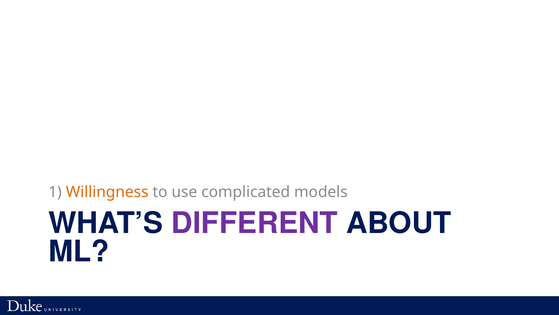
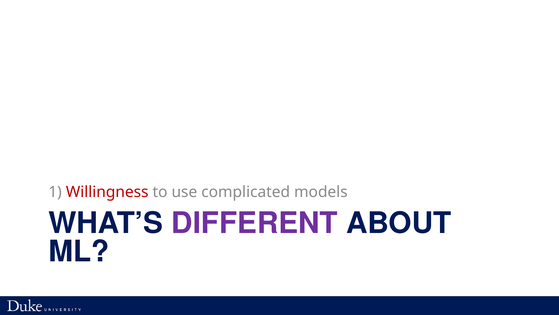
Willingness colour: orange -> red (107, 192)
